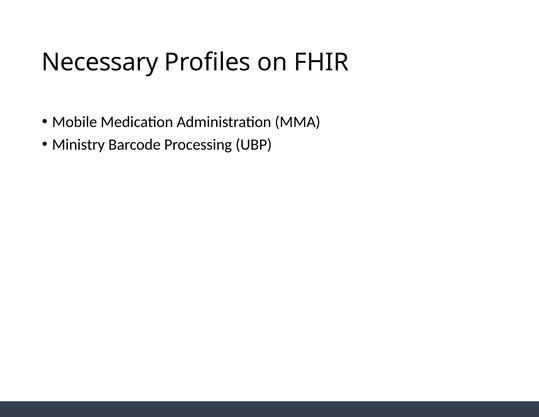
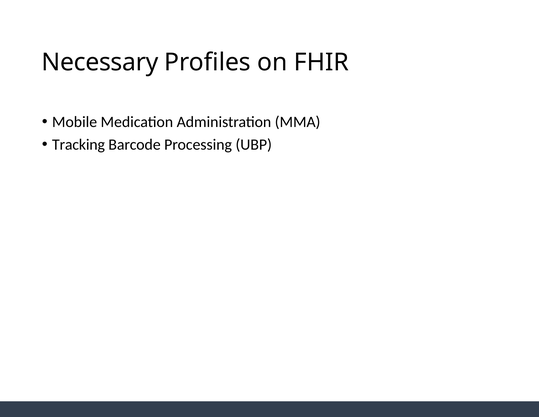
Ministry: Ministry -> Tracking (79, 144)
